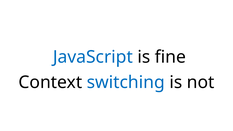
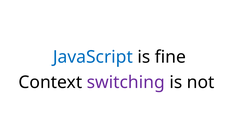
switching colour: blue -> purple (126, 82)
